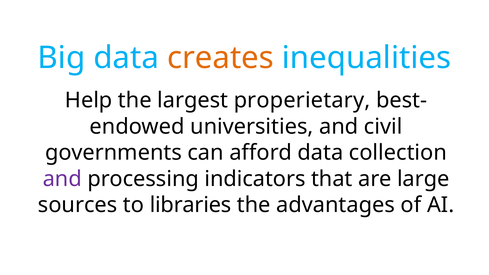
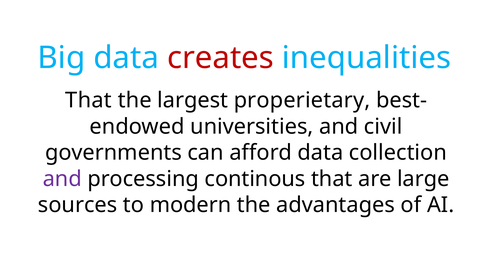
creates colour: orange -> red (220, 58)
Help: Help -> That (89, 100)
indicators: indicators -> continous (255, 179)
libraries: libraries -> modern (190, 205)
